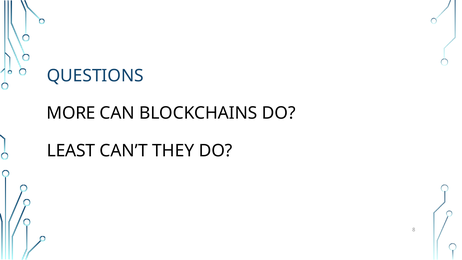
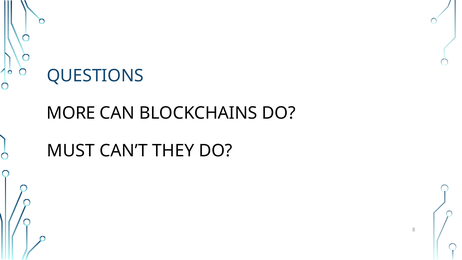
LEAST: LEAST -> MUST (71, 151)
